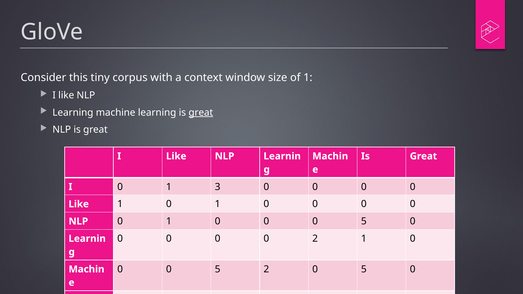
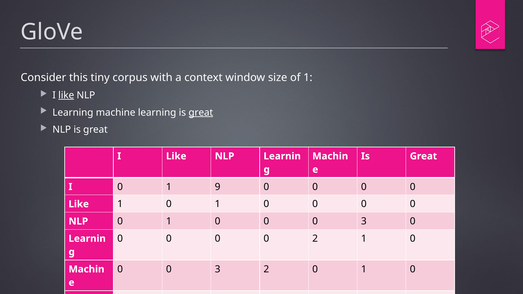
like underline: none -> present (66, 95)
3: 3 -> 9 (218, 187)
0 0 0 5: 5 -> 3 (364, 221)
5: 5 -> 3 (218, 269)
2 0 5: 5 -> 1 (364, 269)
